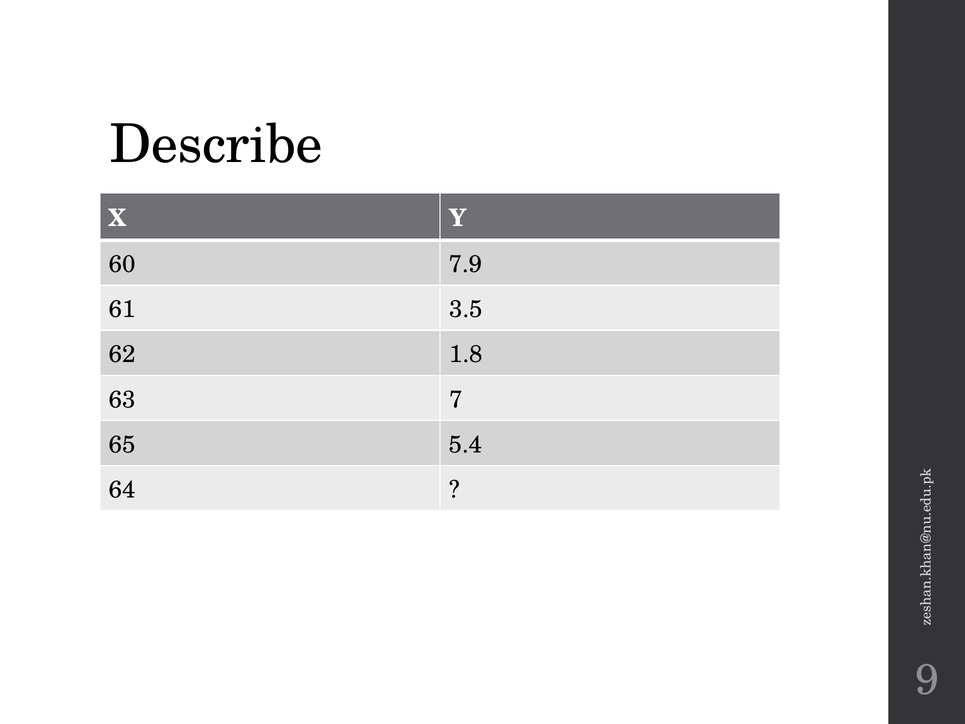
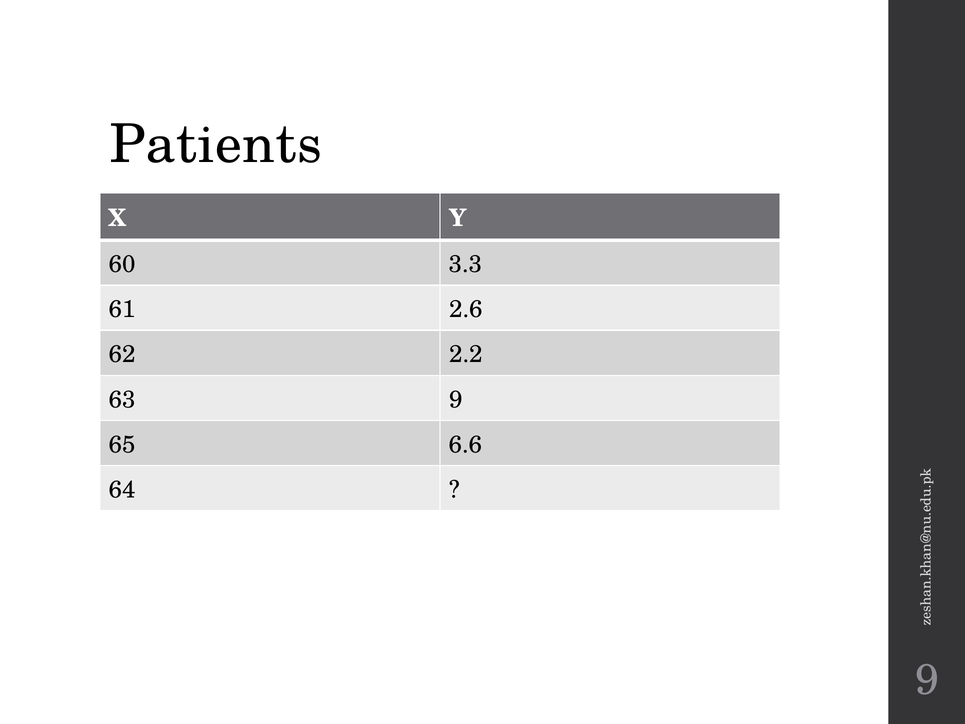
Describe: Describe -> Patients (216, 144)
7.9: 7.9 -> 3.3 (465, 264)
3.5: 3.5 -> 2.6 (466, 309)
1.8: 1.8 -> 2.2 (466, 354)
63 7: 7 -> 9 (456, 400)
5.4: 5.4 -> 6.6 (465, 445)
